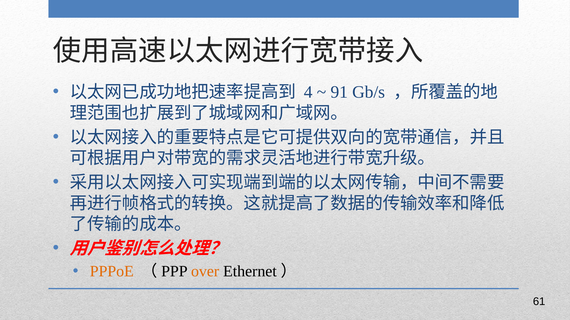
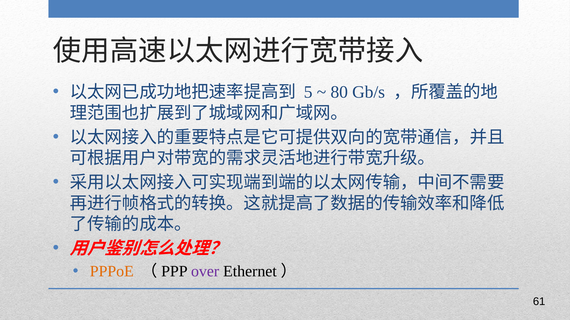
4: 4 -> 5 (308, 92)
91: 91 -> 80 (339, 92)
over colour: orange -> purple (205, 272)
